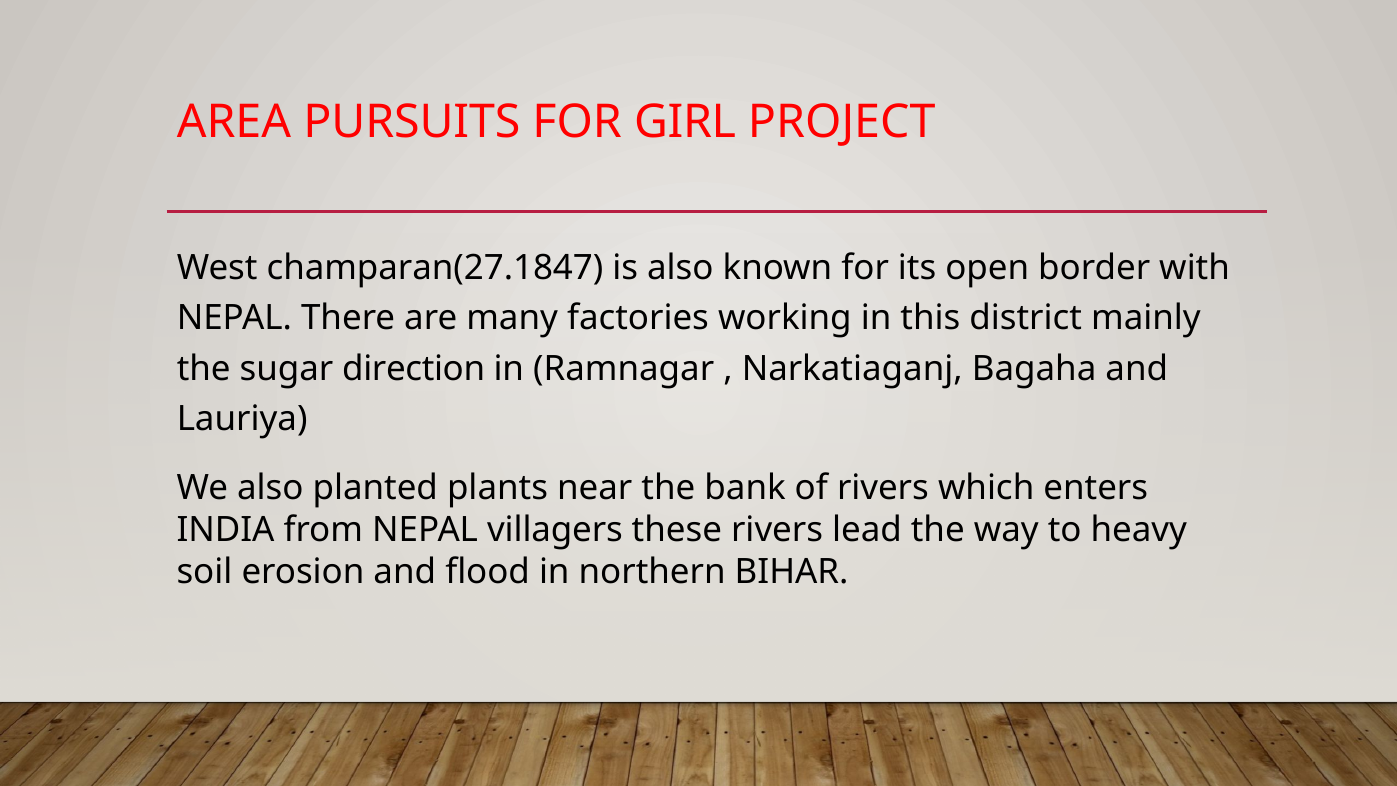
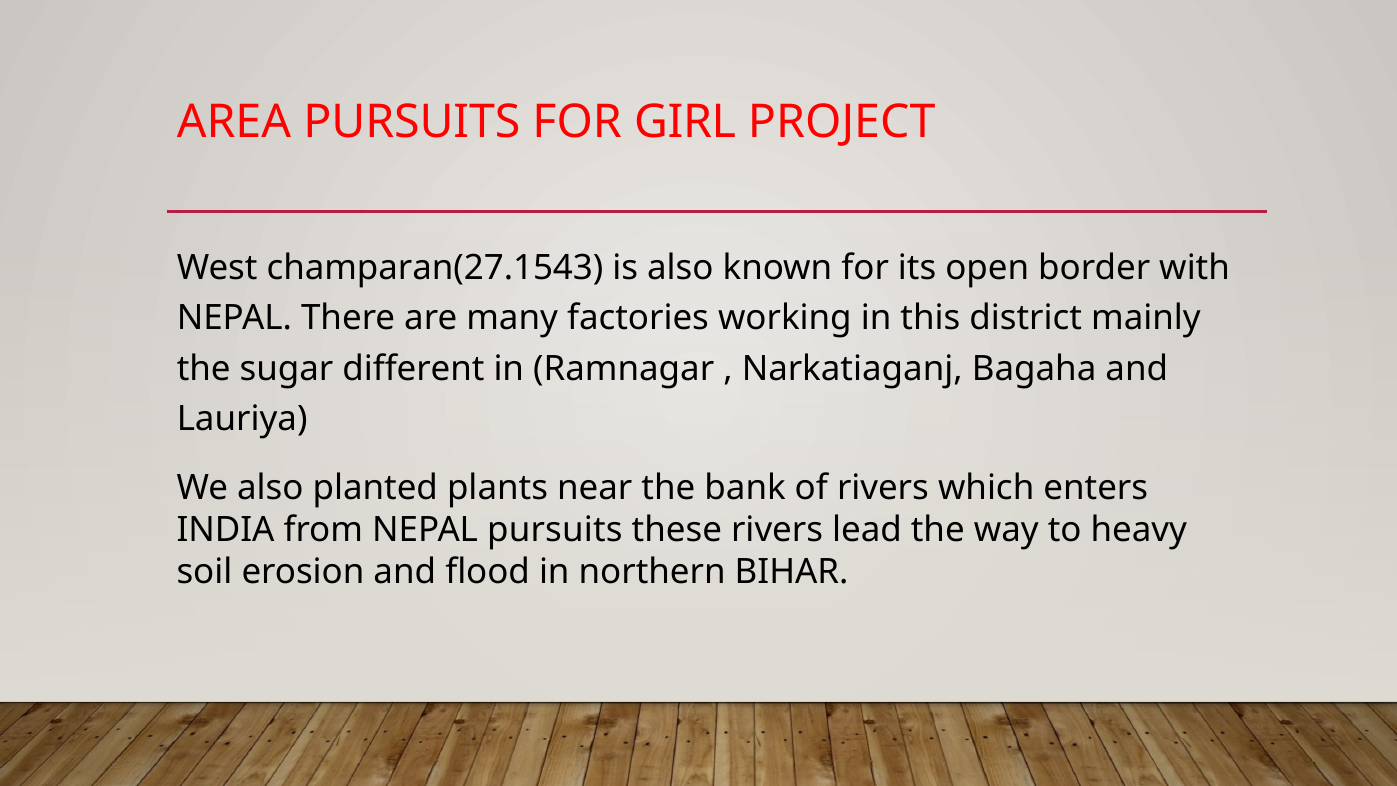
champaran(27.1847: champaran(27.1847 -> champaran(27.1543 (435, 268)
direction: direction -> different (413, 369)
NEPAL villagers: villagers -> pursuits (555, 529)
